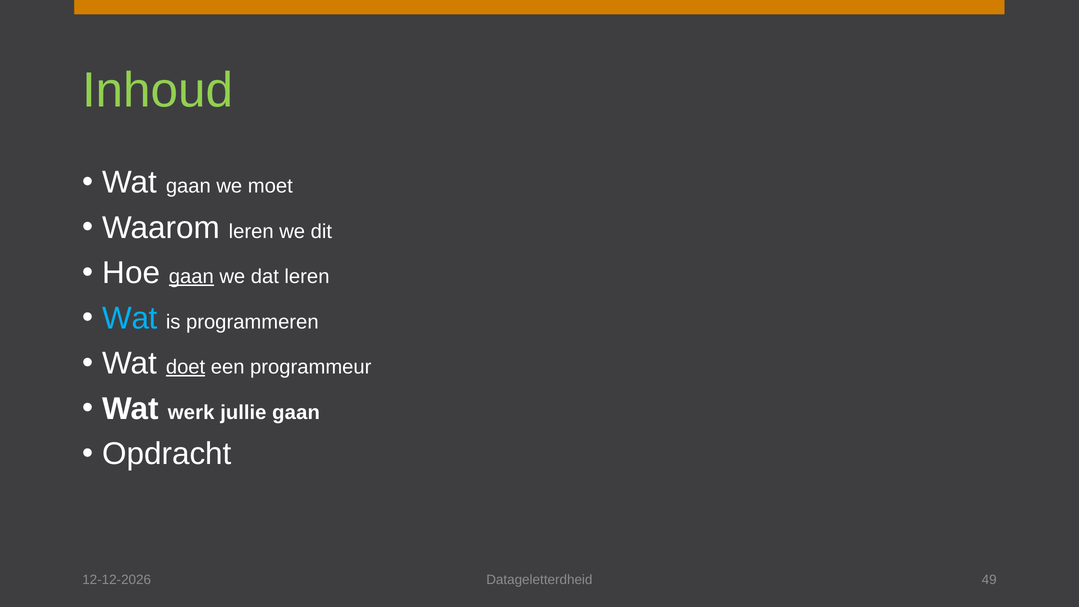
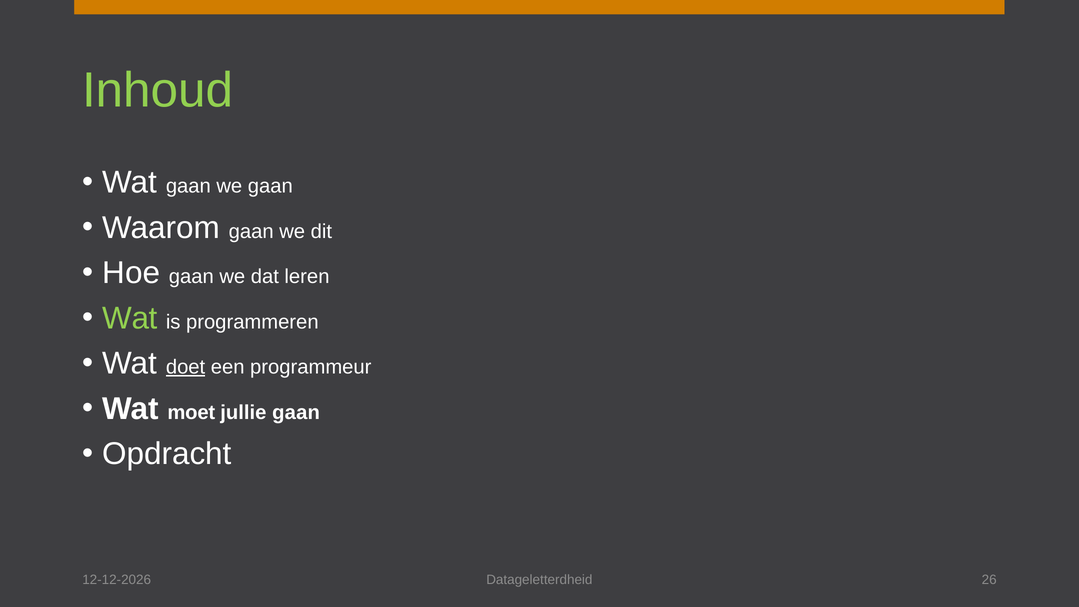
we moet: moet -> gaan (270, 186)
Waarom leren: leren -> gaan (251, 231)
gaan underline: present -> none (191, 277)
Wat colour: light blue -> light green (130, 318)
werk: werk -> moet (191, 412)
49: 49 -> 26 (989, 580)
